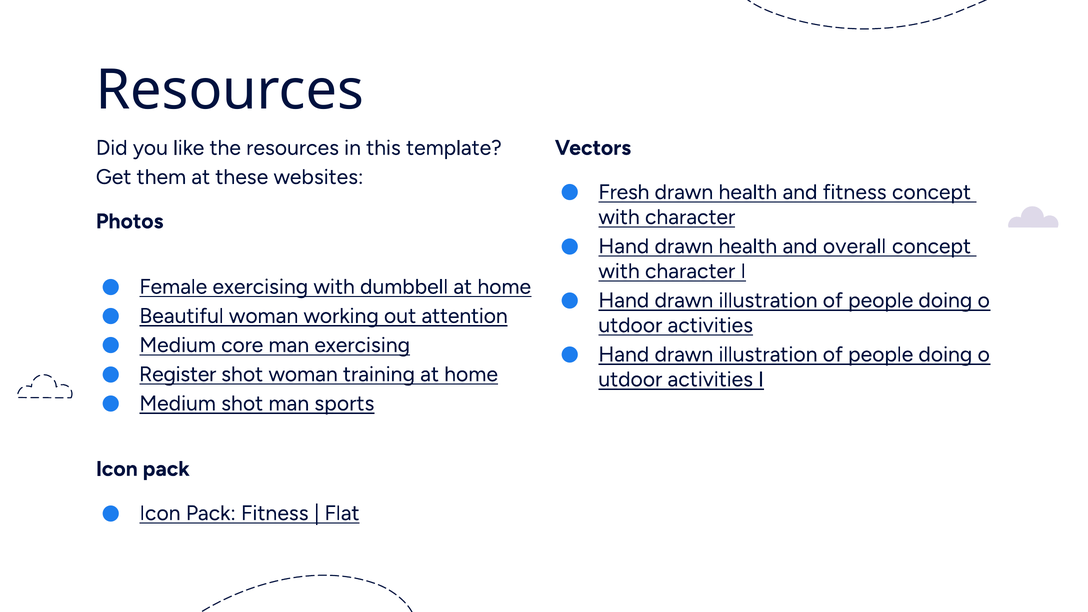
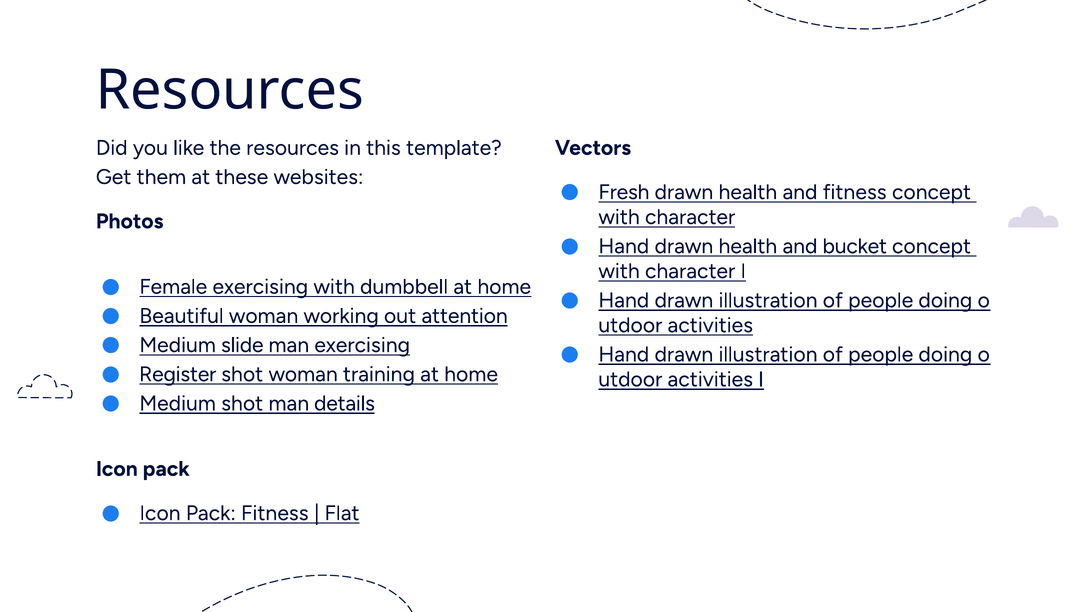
overall: overall -> bucket (855, 246)
core: core -> slide (242, 345)
sports: sports -> details (344, 403)
